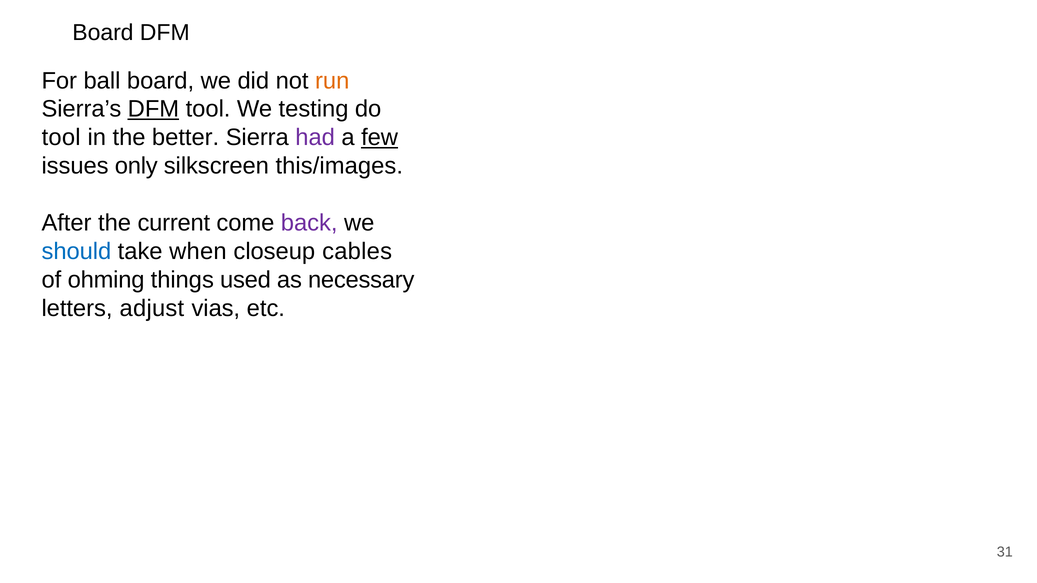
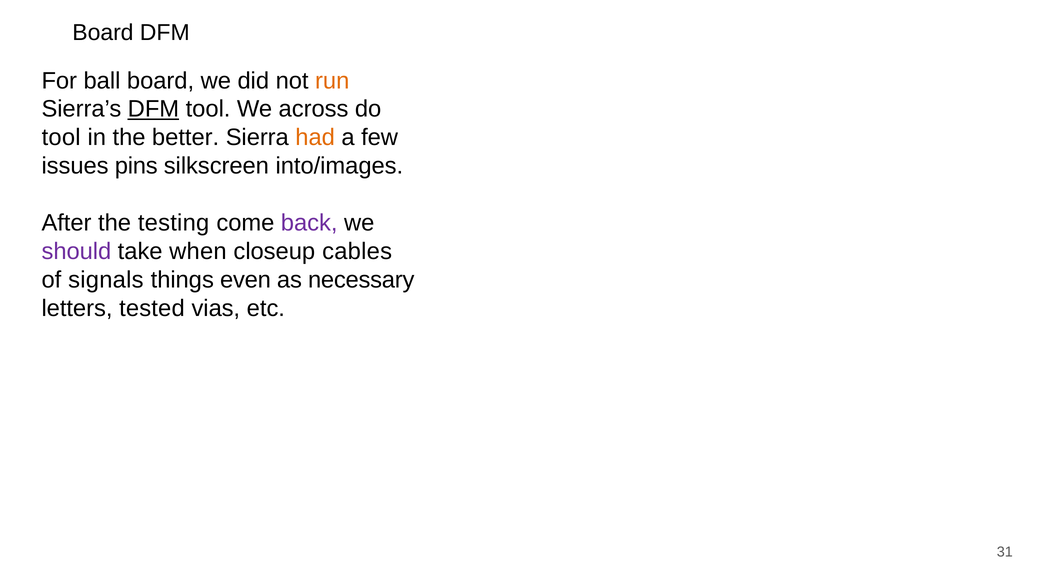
testing: testing -> across (314, 109)
had colour: purple -> orange (315, 138)
few underline: present -> none (380, 138)
only: only -> pins (136, 166)
this/images: this/images -> into/images (339, 166)
current: current -> testing (174, 223)
should colour: blue -> purple (76, 252)
ohming: ohming -> signals (106, 280)
used: used -> even (245, 280)
adjust: adjust -> tested (152, 309)
